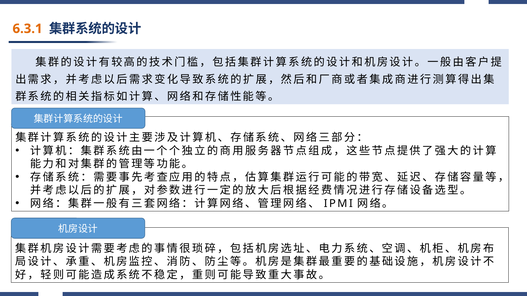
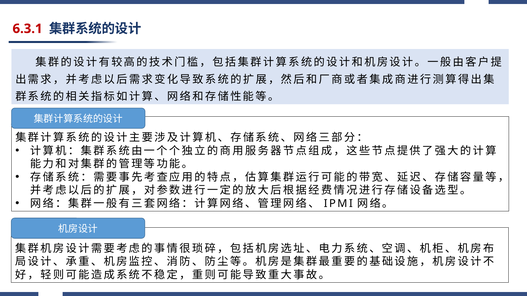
6.3.1 colour: orange -> red (28, 29)
